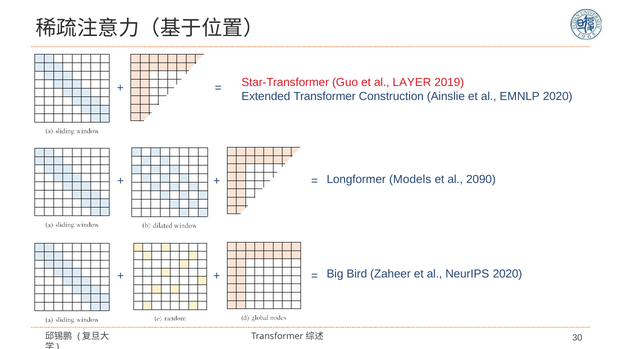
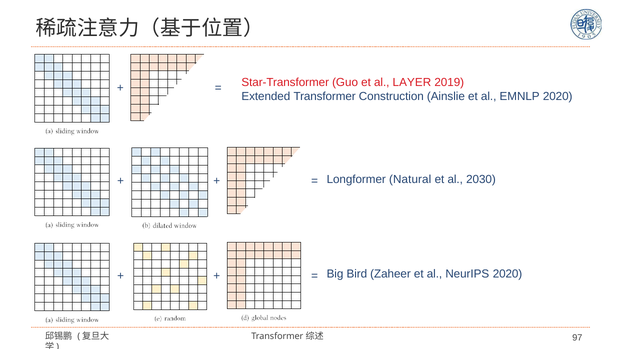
Models: Models -> Natural (410, 179)
2090: 2090 -> 2030 (481, 179)
30: 30 -> 97 (577, 338)
